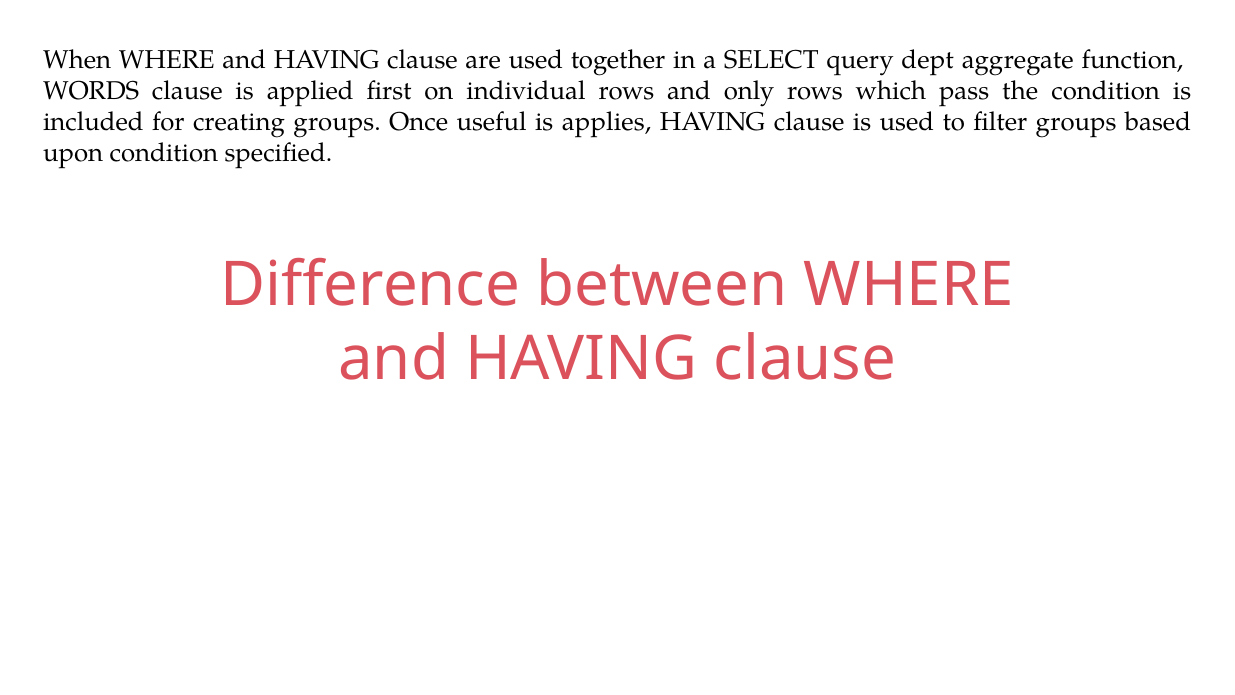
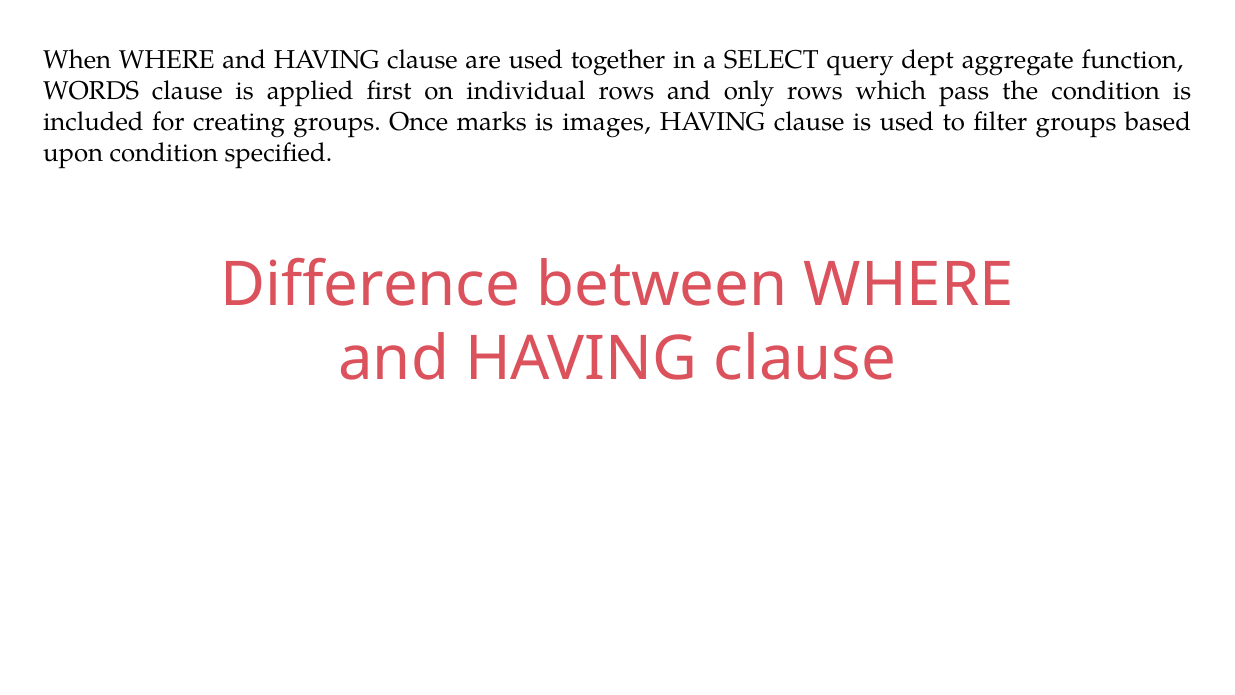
useful: useful -> marks (492, 122)
applies: applies -> images (607, 122)
